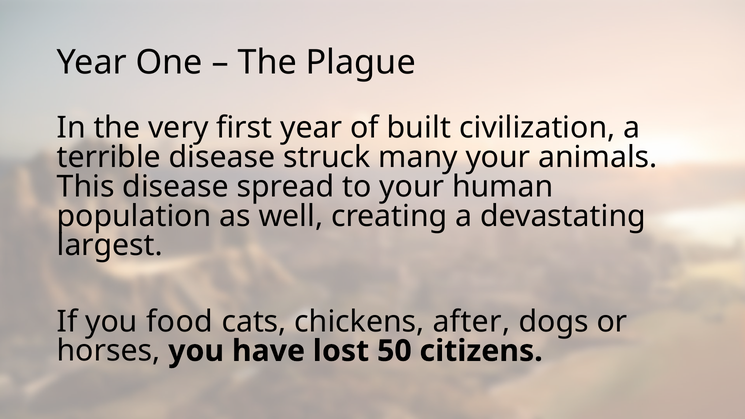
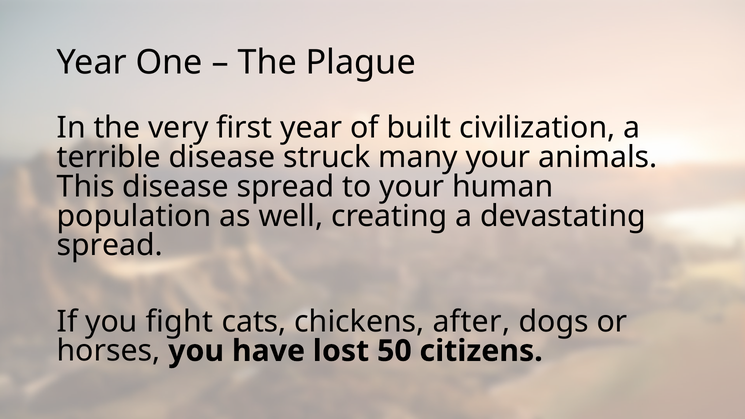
largest: largest -> spread (110, 246)
food: food -> fight (179, 322)
